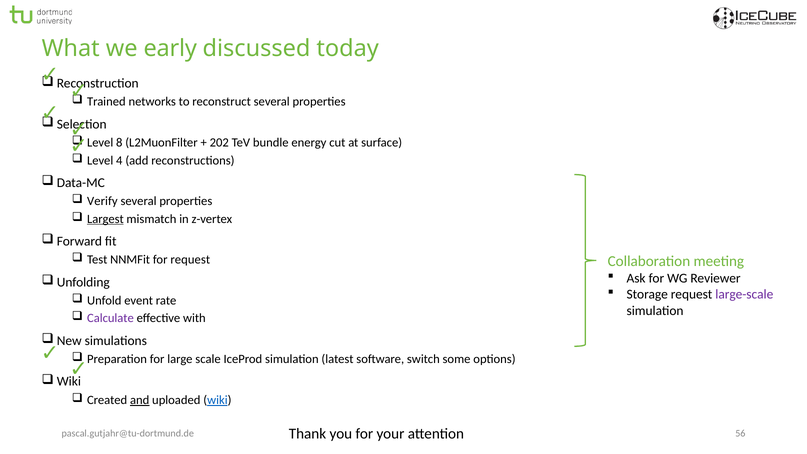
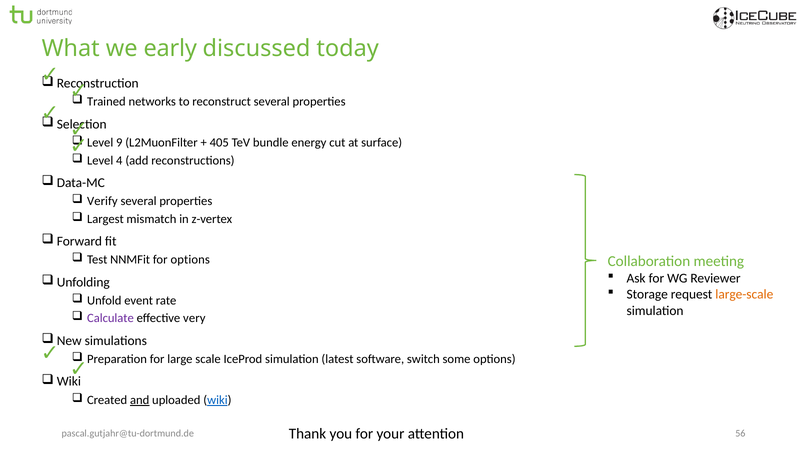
8: 8 -> 9 (119, 143)
202: 202 -> 405 (219, 143)
Largest underline: present -> none (105, 219)
for request: request -> options (190, 260)
large-scale colour: purple -> orange (744, 294)
with: with -> very (194, 318)
